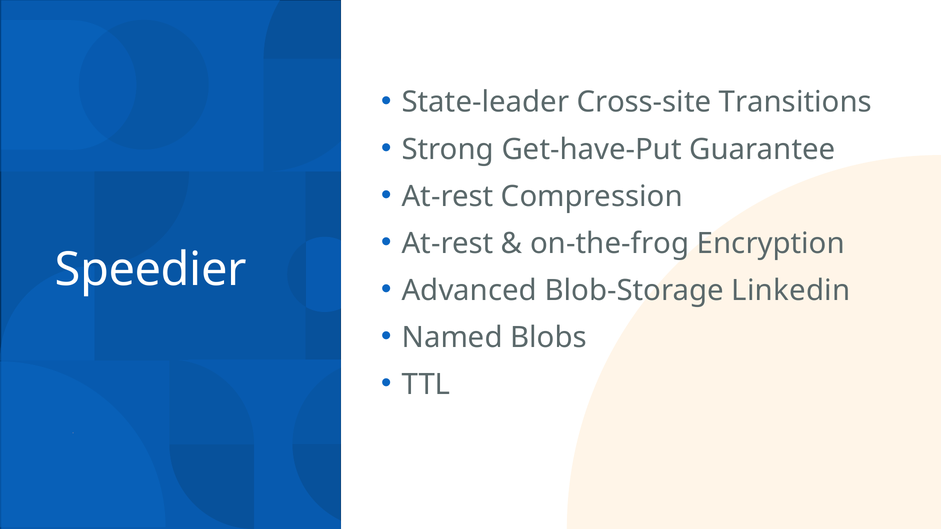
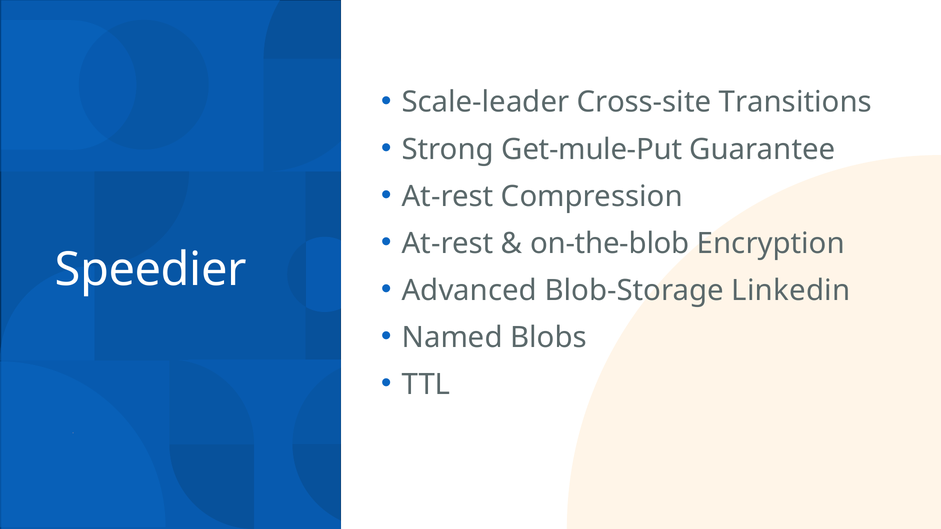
State-leader: State-leader -> Scale-leader (485, 102)
Get-have-Put: Get-have-Put -> Get-mule-Put (592, 149)
on-the-frog: on-the-frog -> on-the-blob (610, 243)
